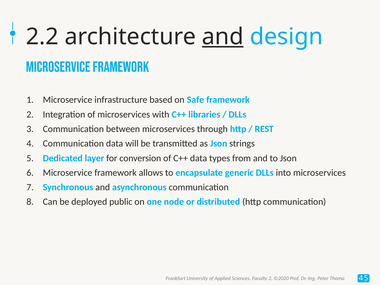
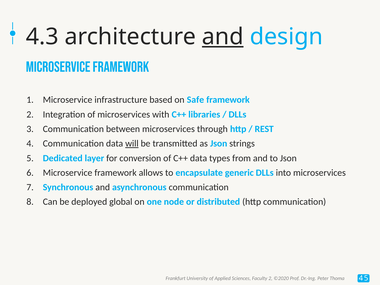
2.2: 2.2 -> 4.3 (42, 37)
will underline: none -> present (132, 144)
public: public -> global (121, 202)
